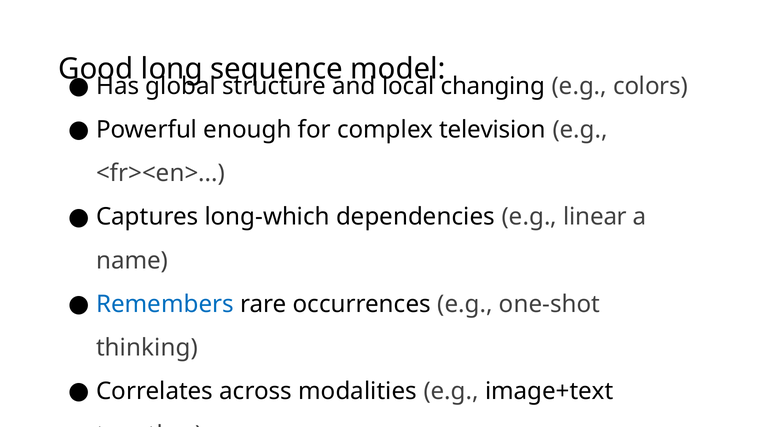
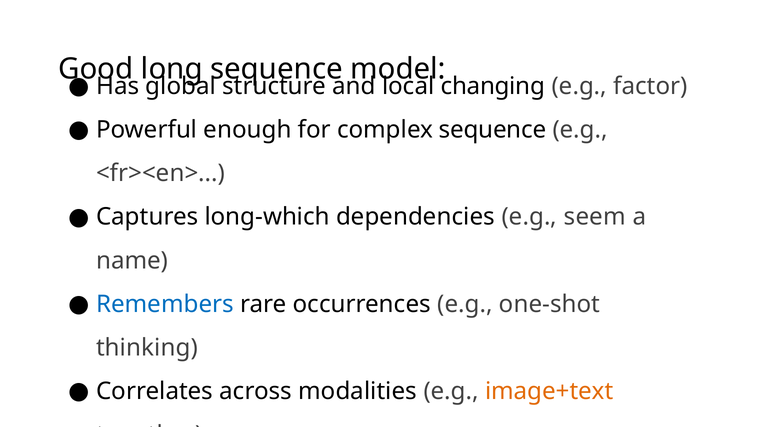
colors: colors -> factor (650, 86)
complex television: television -> sequence (493, 130)
linear: linear -> seem (595, 217)
image+text colour: black -> orange (549, 391)
